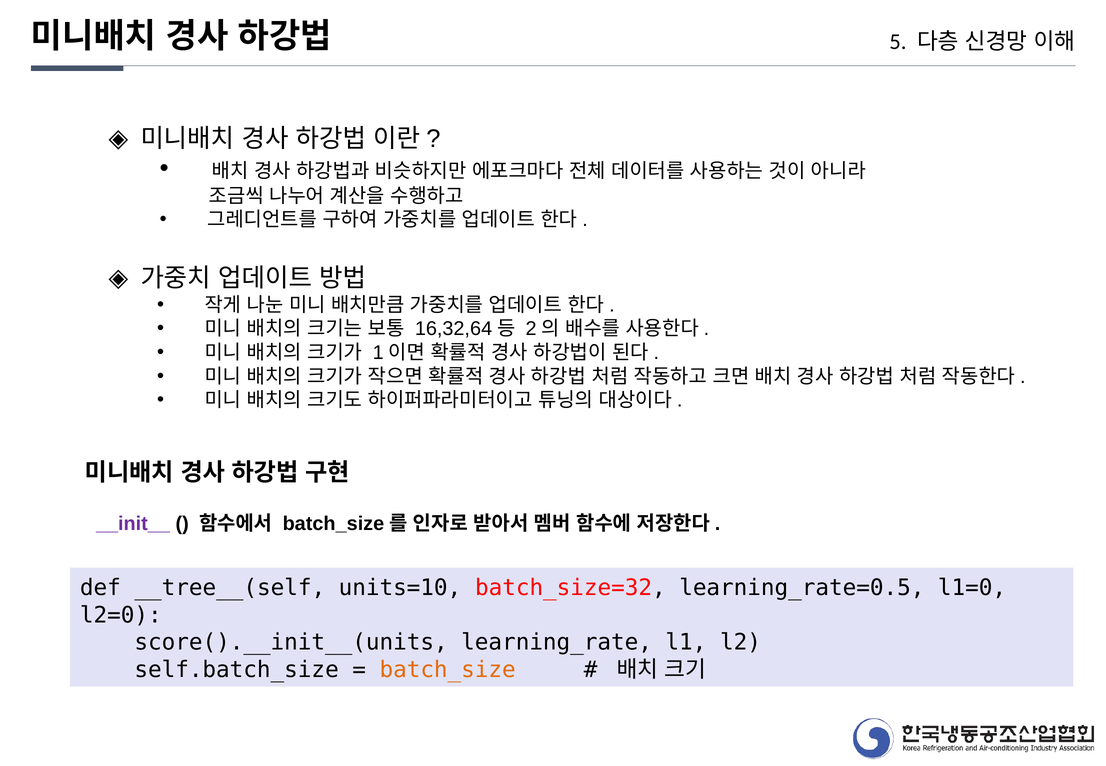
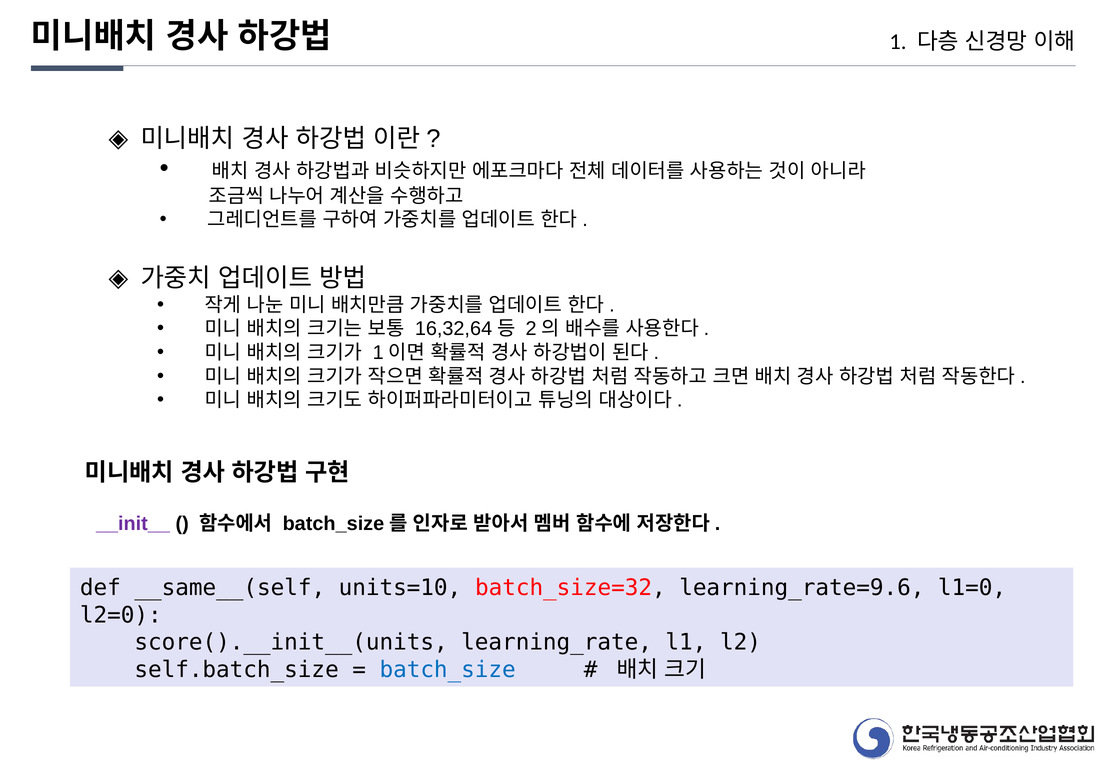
5: 5 -> 1 (898, 42)
__tree__(self: __tree__(self -> __same__(self (230, 588)
learning_rate=0.5: learning_rate=0.5 -> learning_rate=9.6 (802, 588)
batch_size colour: orange -> blue (448, 669)
